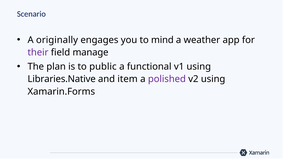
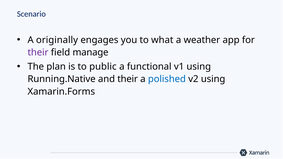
mind: mind -> what (162, 40)
Libraries.Native: Libraries.Native -> Running.Native (62, 79)
and item: item -> their (128, 79)
polished colour: purple -> blue (167, 79)
